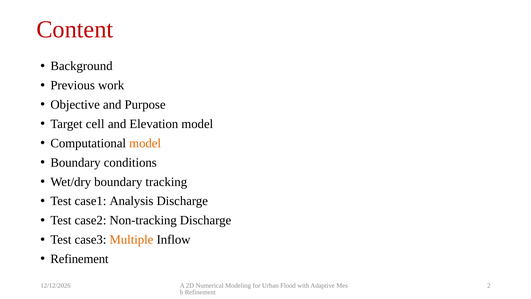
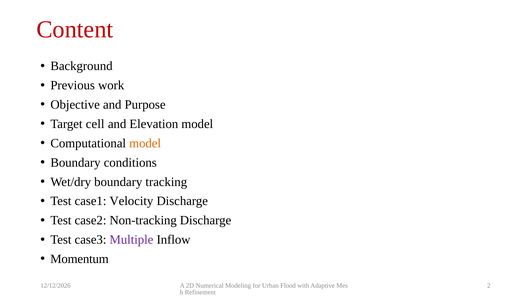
Analysis: Analysis -> Velocity (131, 201)
Multiple colour: orange -> purple (131, 239)
Refinement: Refinement -> Momentum (79, 259)
